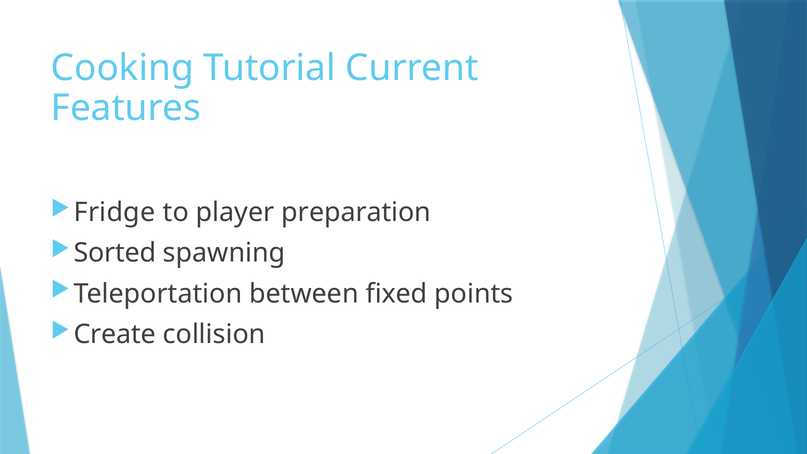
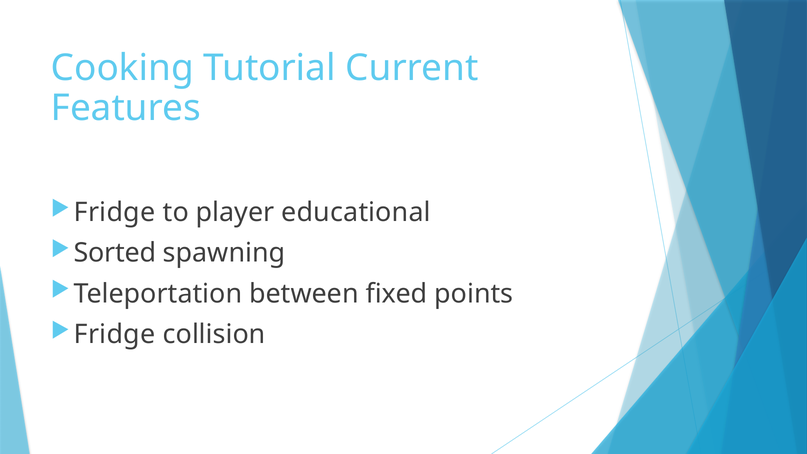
preparation: preparation -> educational (356, 212)
Create: Create -> Fridge (115, 334)
